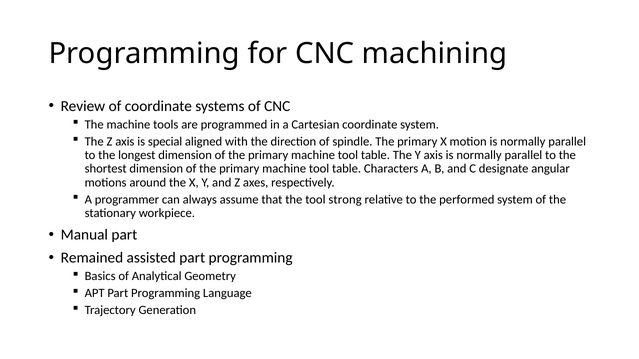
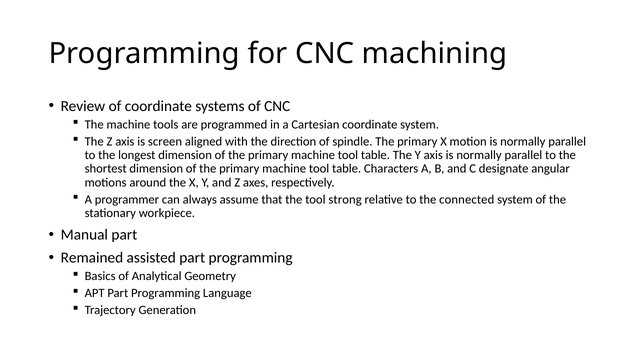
special: special -> screen (165, 142)
performed: performed -> connected (467, 200)
